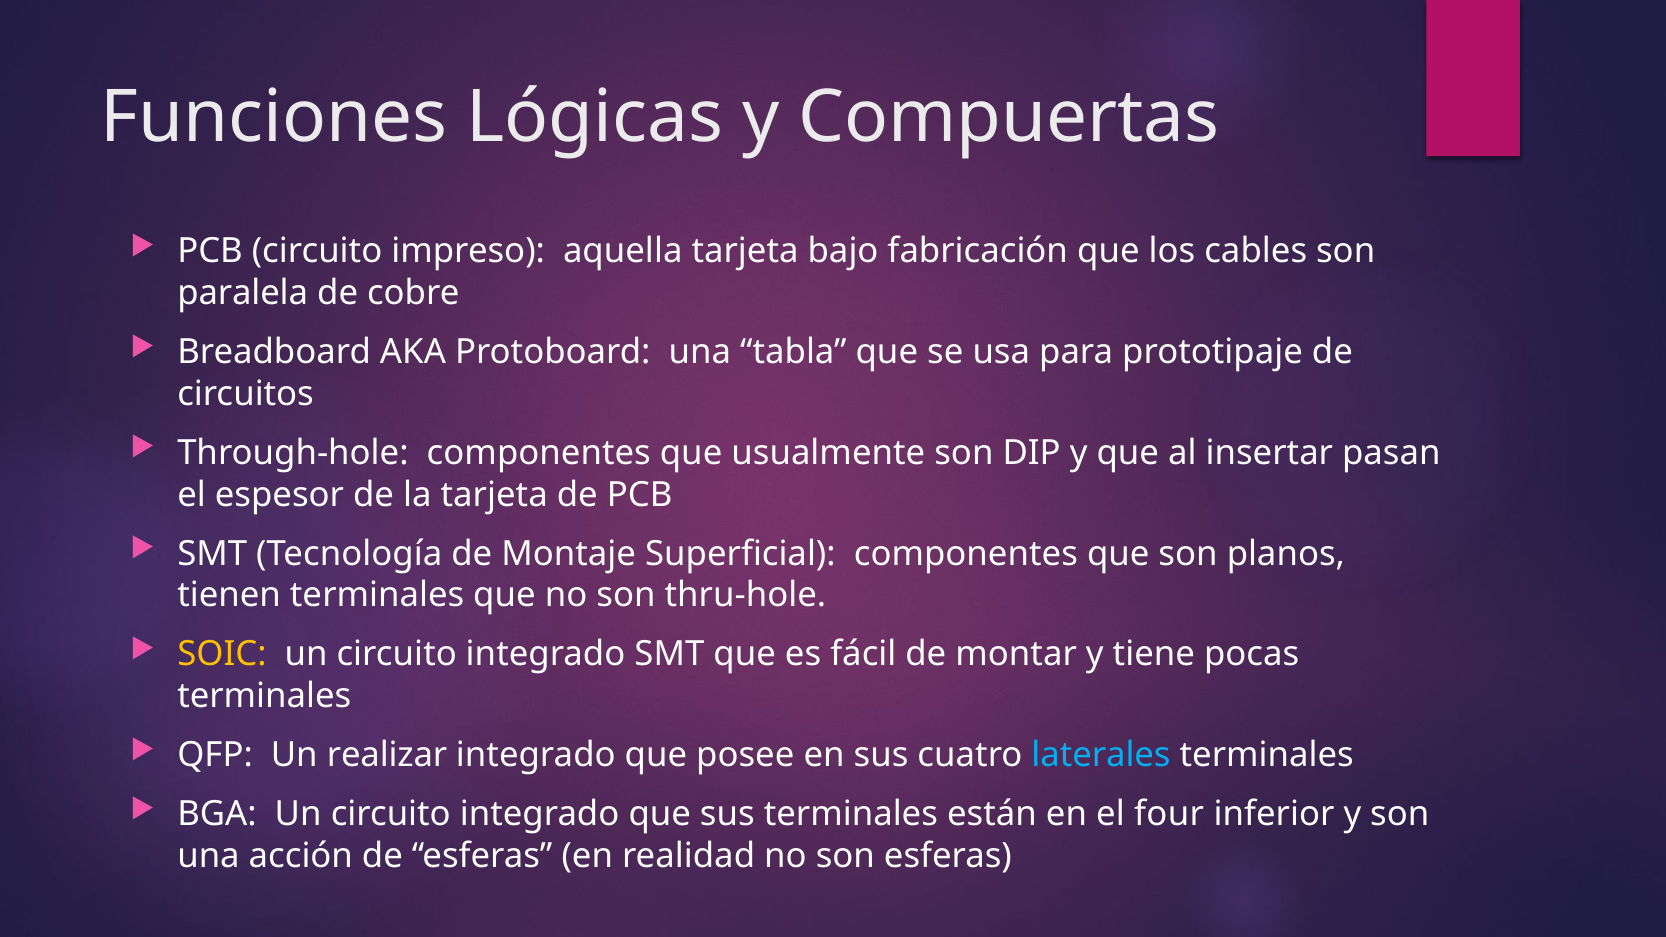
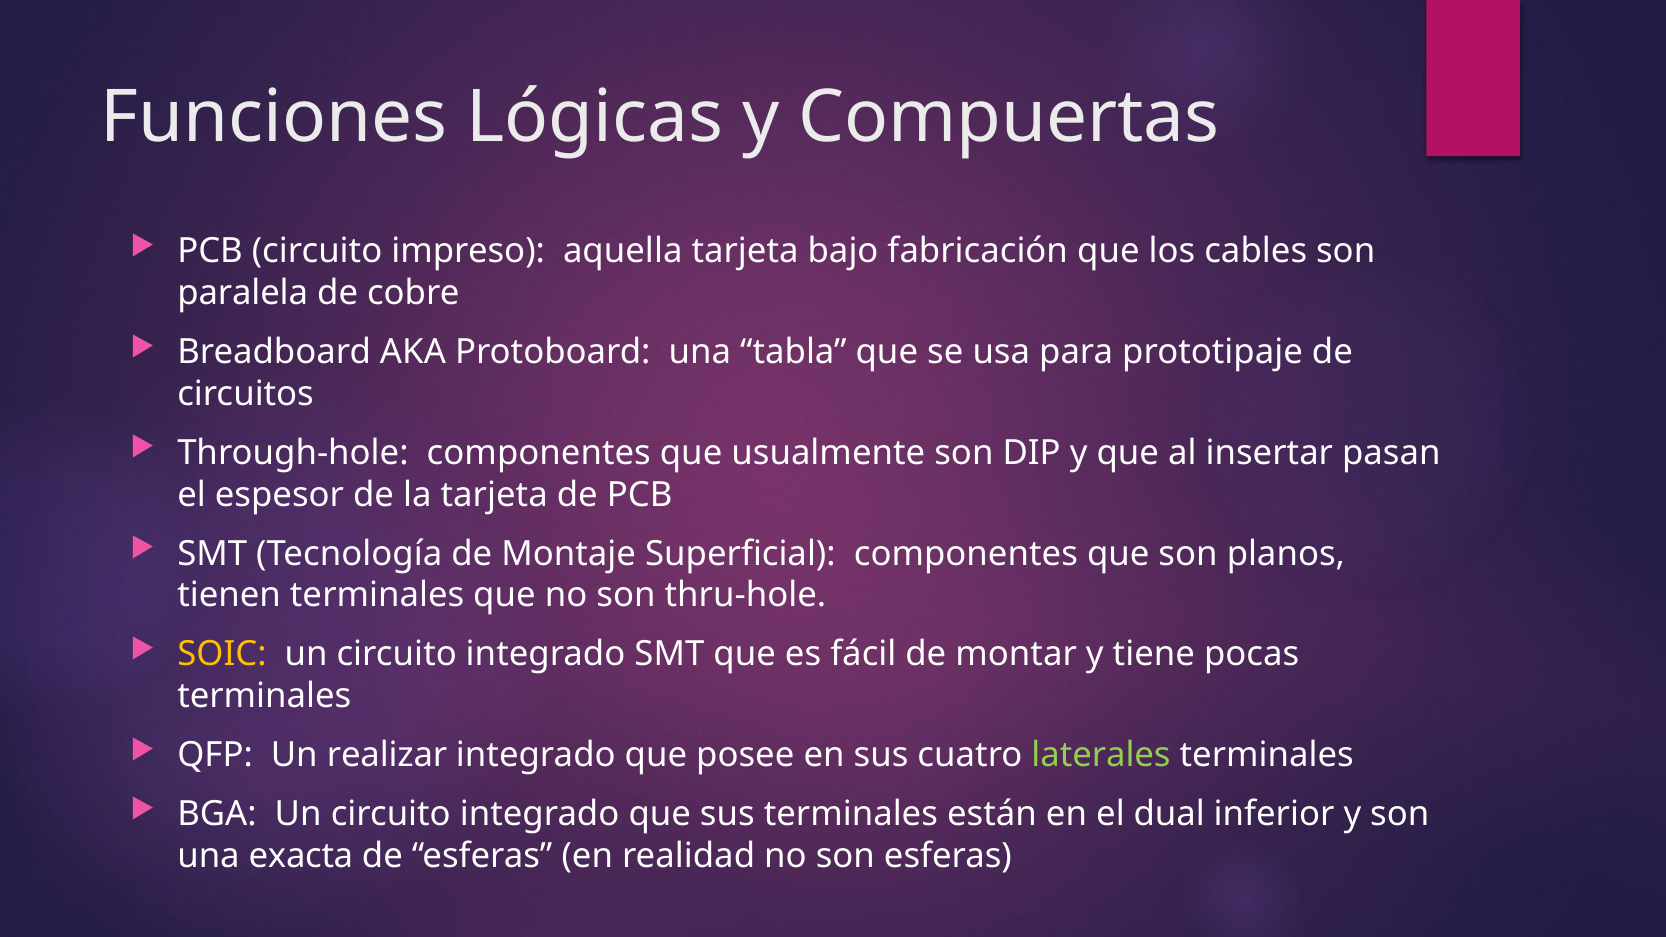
laterales colour: light blue -> light green (1101, 755)
four: four -> dual (1169, 814)
acción: acción -> exacta (301, 856)
